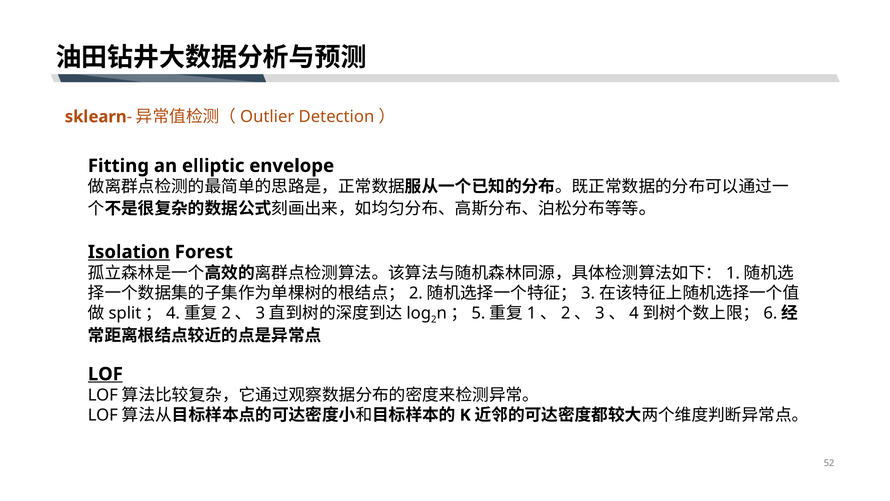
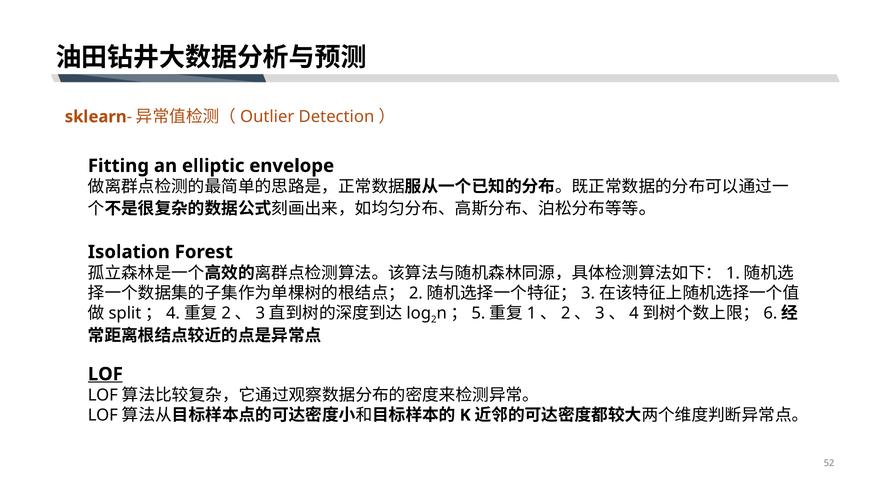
Isolation underline: present -> none (129, 252)
